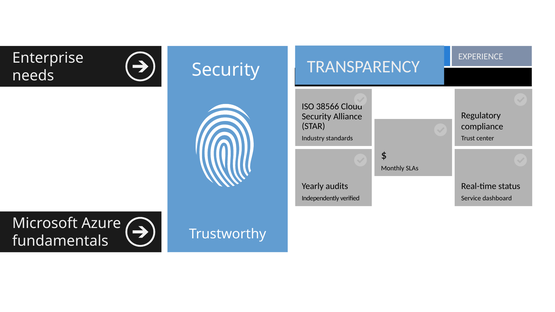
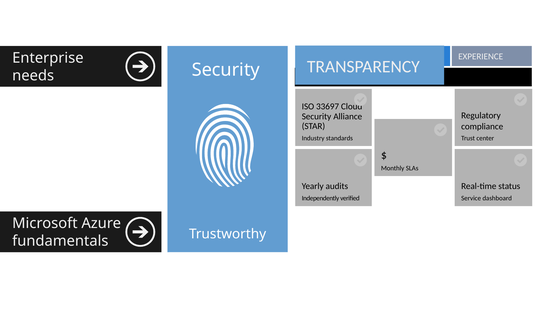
38566: 38566 -> 33697 (328, 107)
